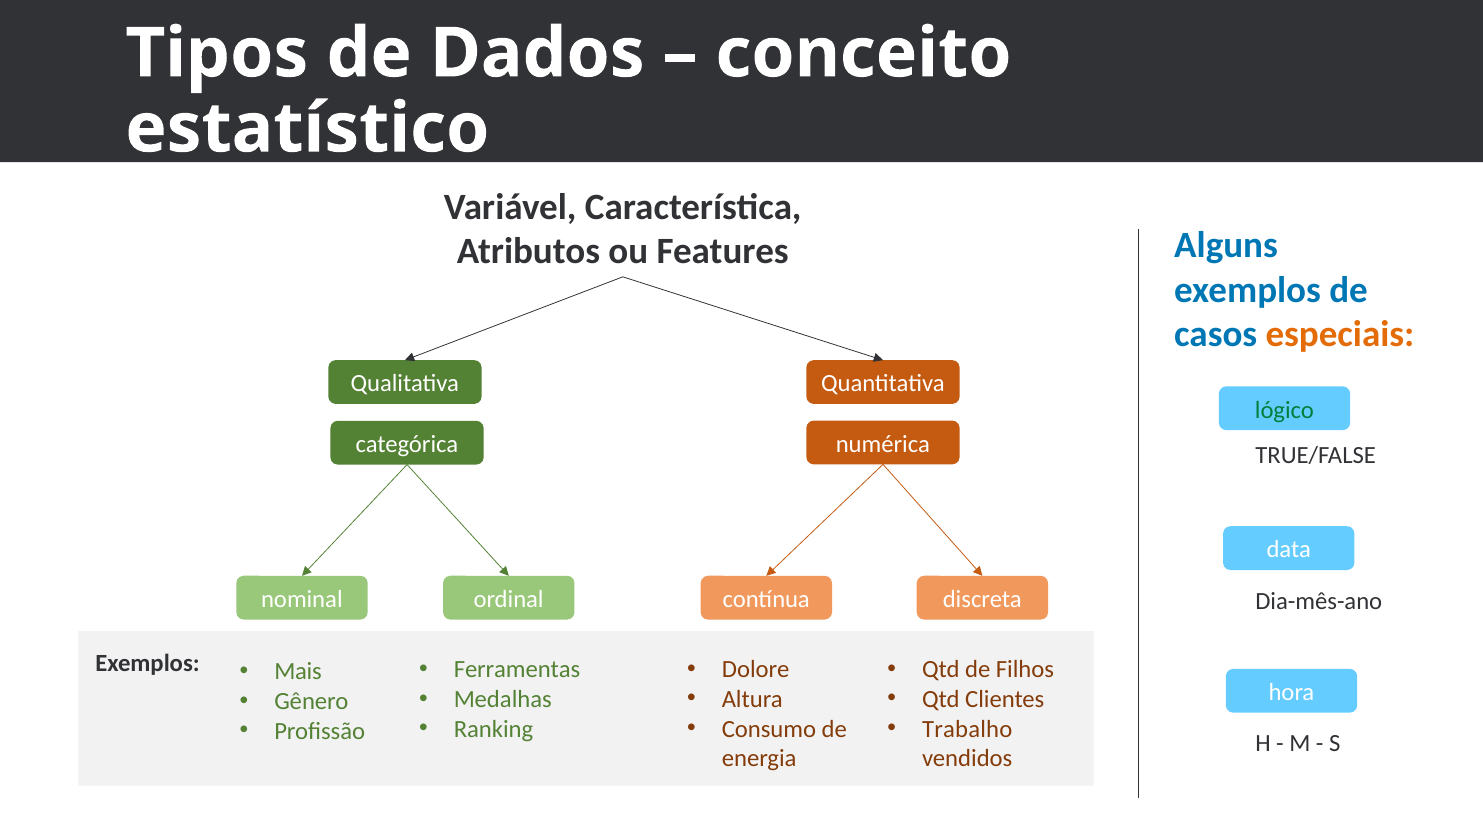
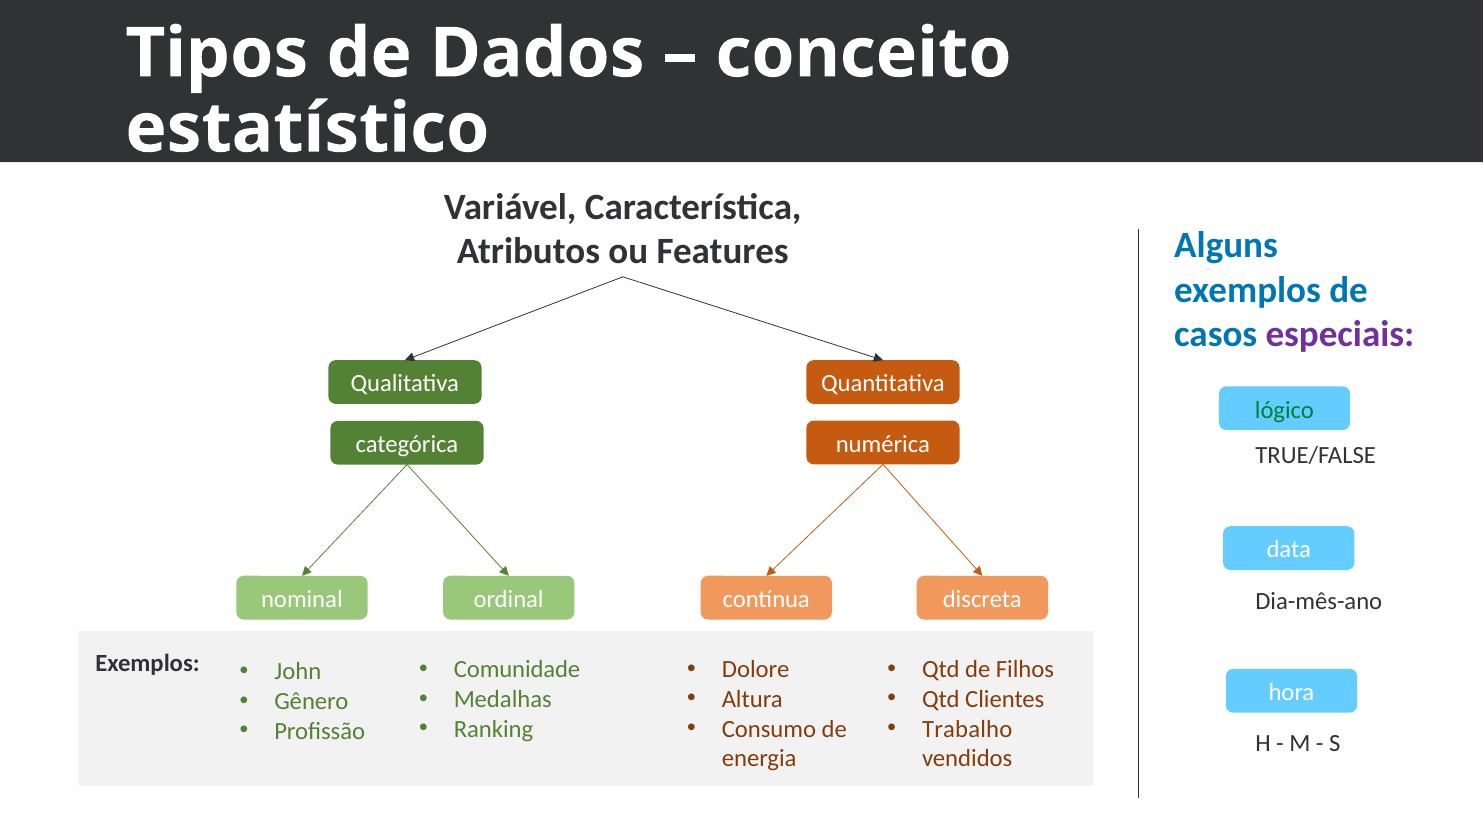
especiais colour: orange -> purple (1340, 335)
Ferramentas: Ferramentas -> Comunidade (517, 670)
Mais: Mais -> John (298, 672)
